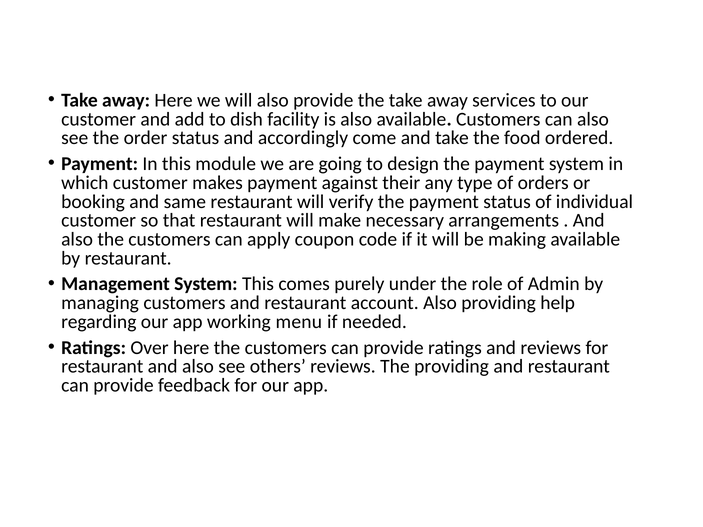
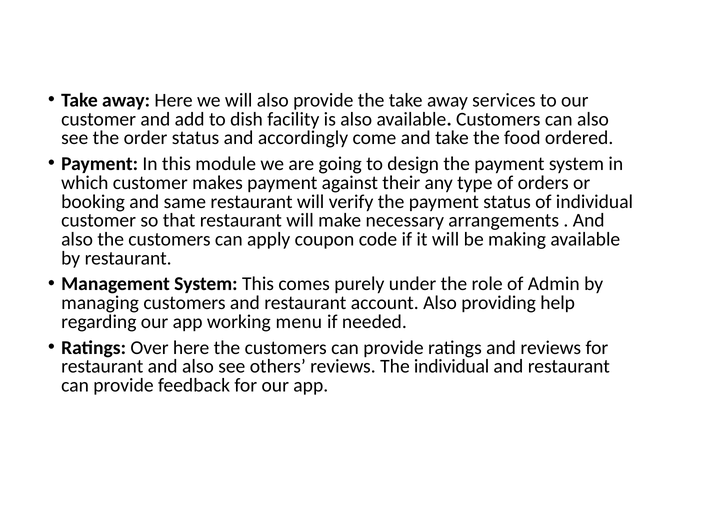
The providing: providing -> individual (452, 367)
